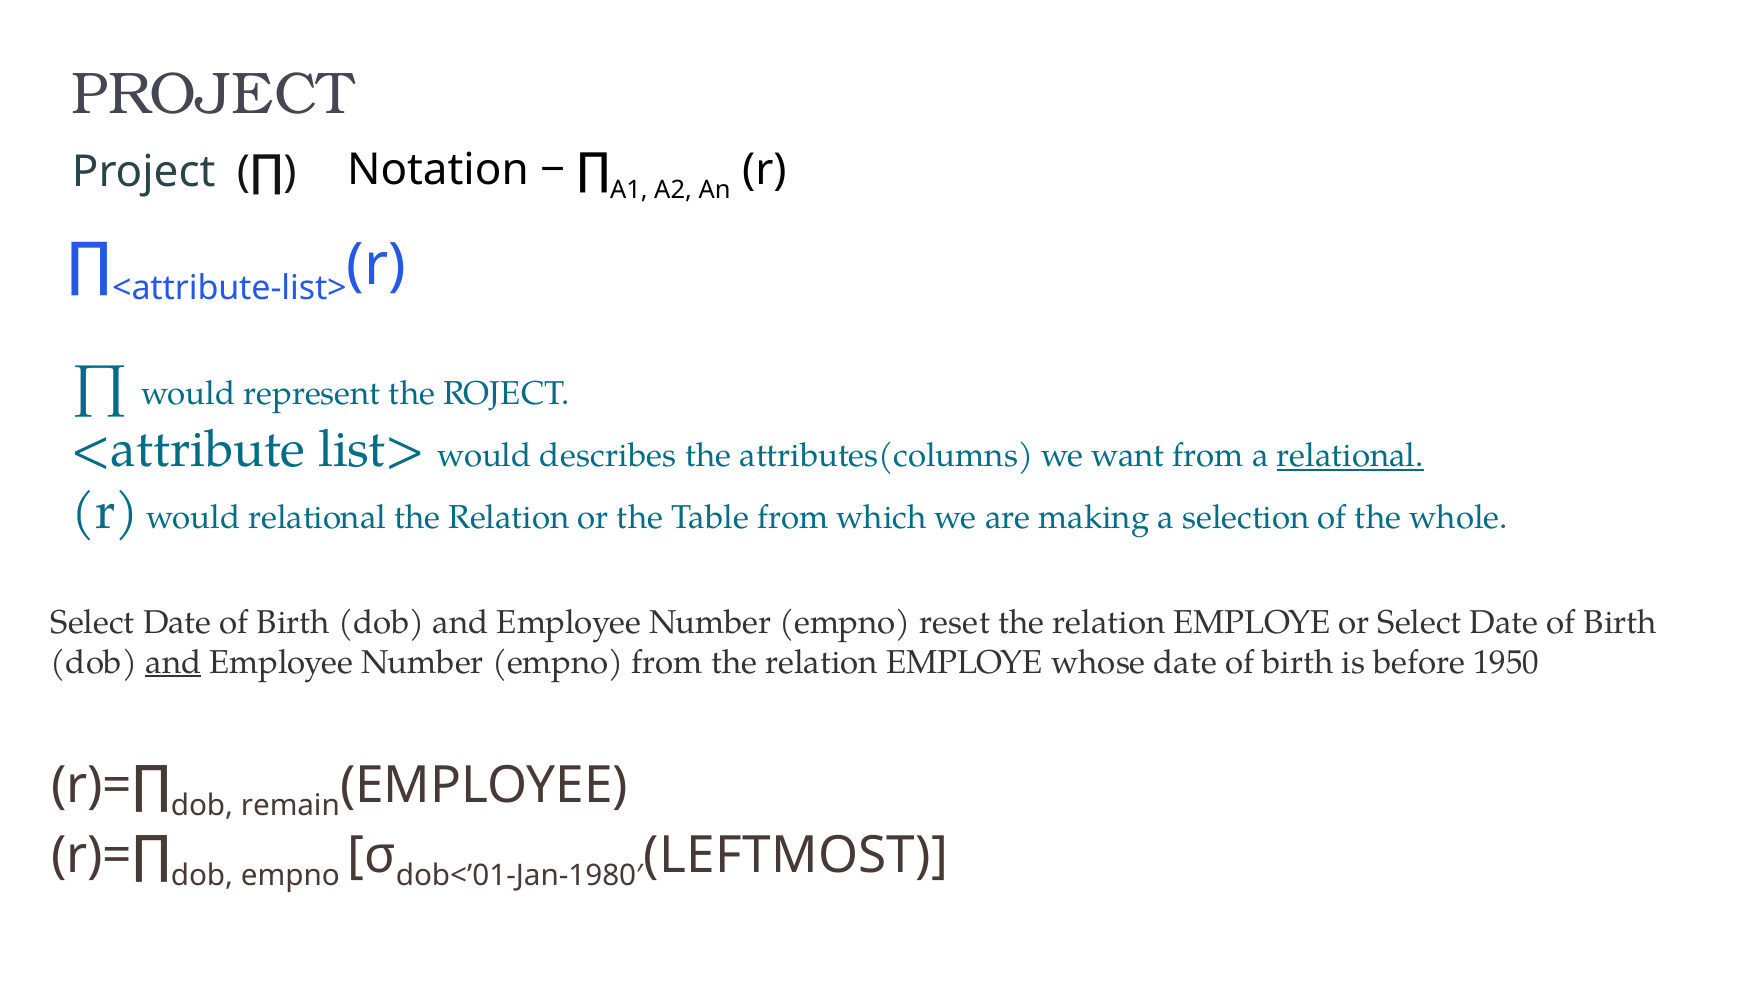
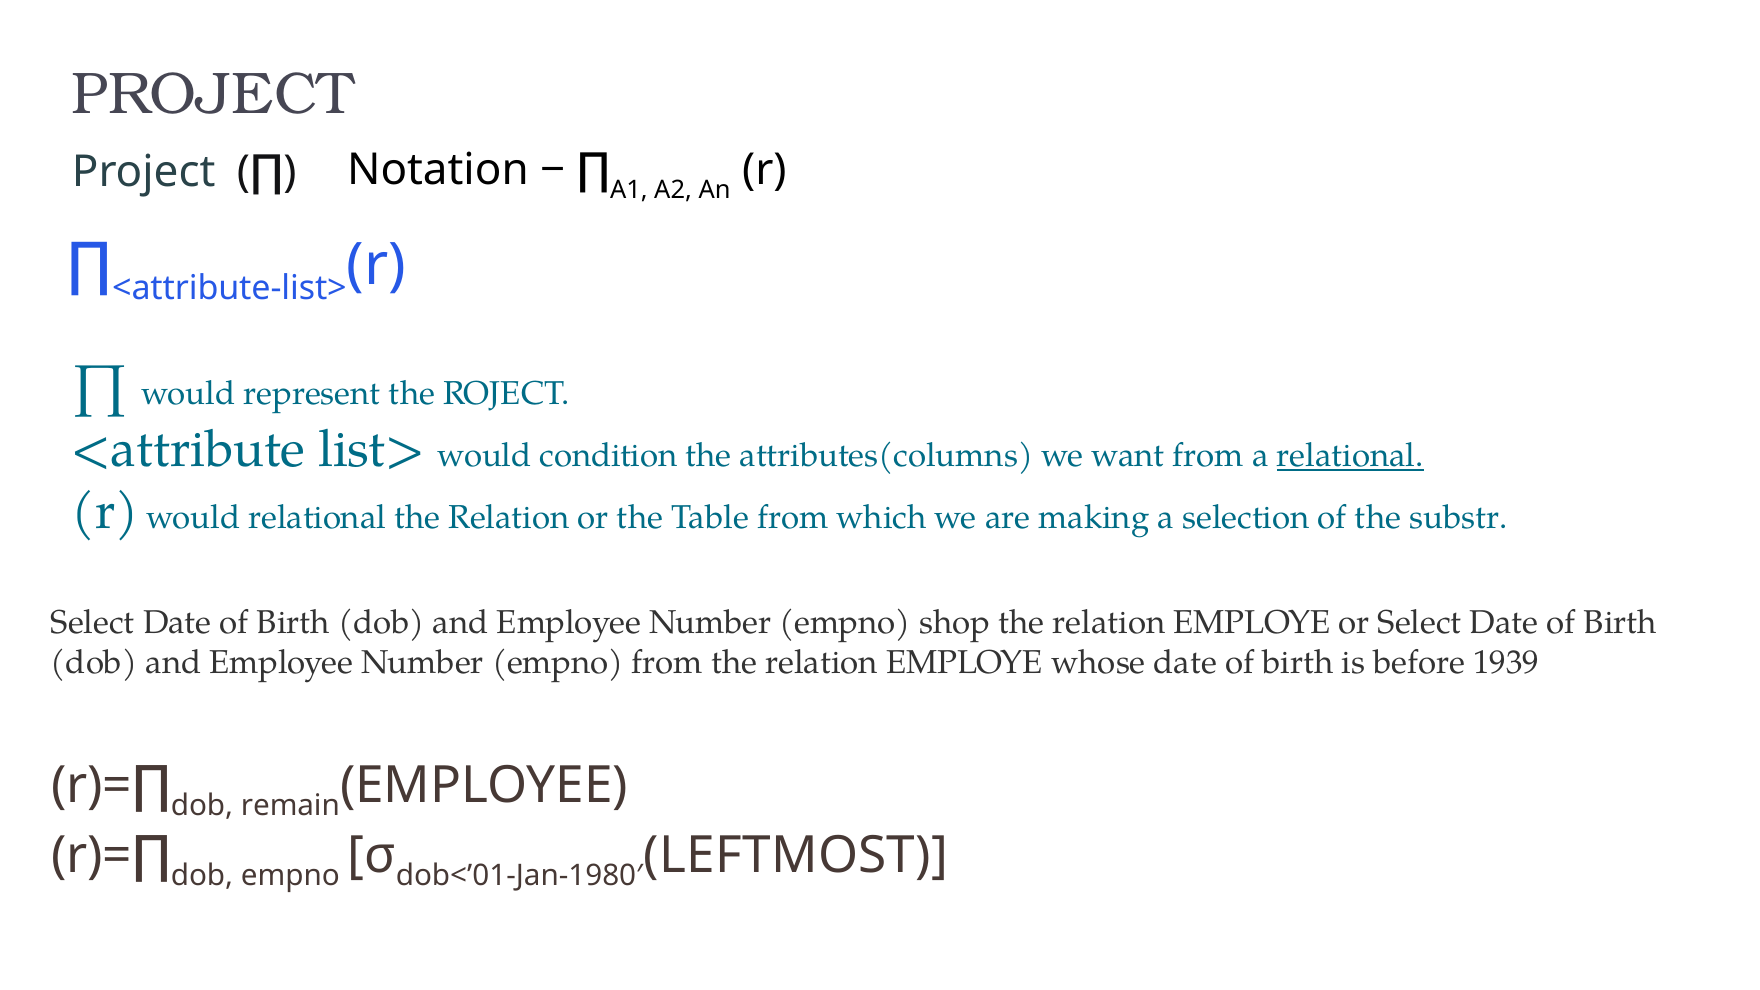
describes: describes -> condition (609, 456)
whole: whole -> substr (1458, 517)
reset: reset -> shop (955, 623)
and underline: present -> none (173, 662)
1950: 1950 -> 1939 (1506, 662)
